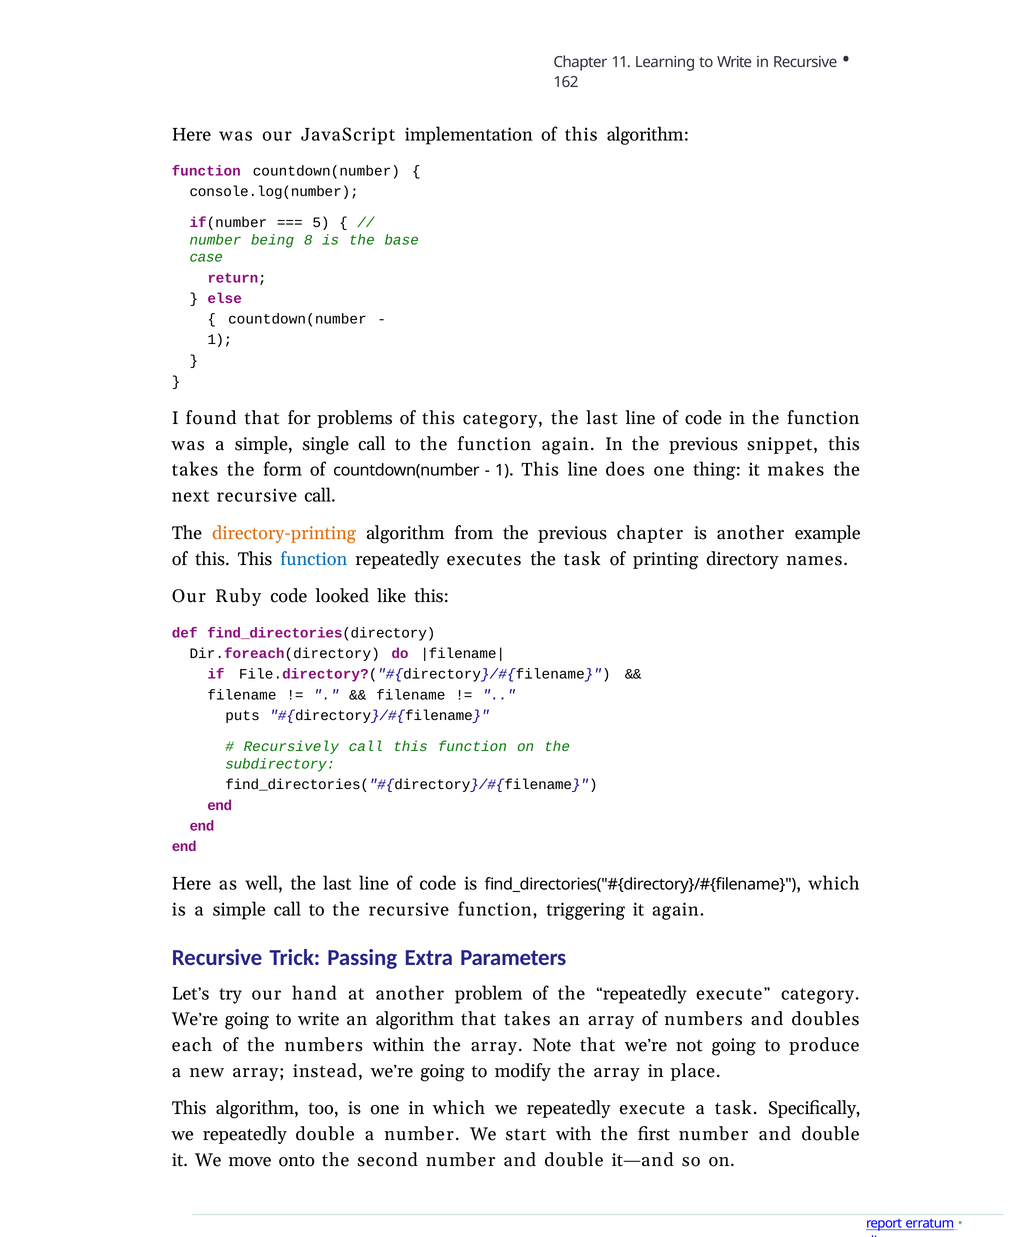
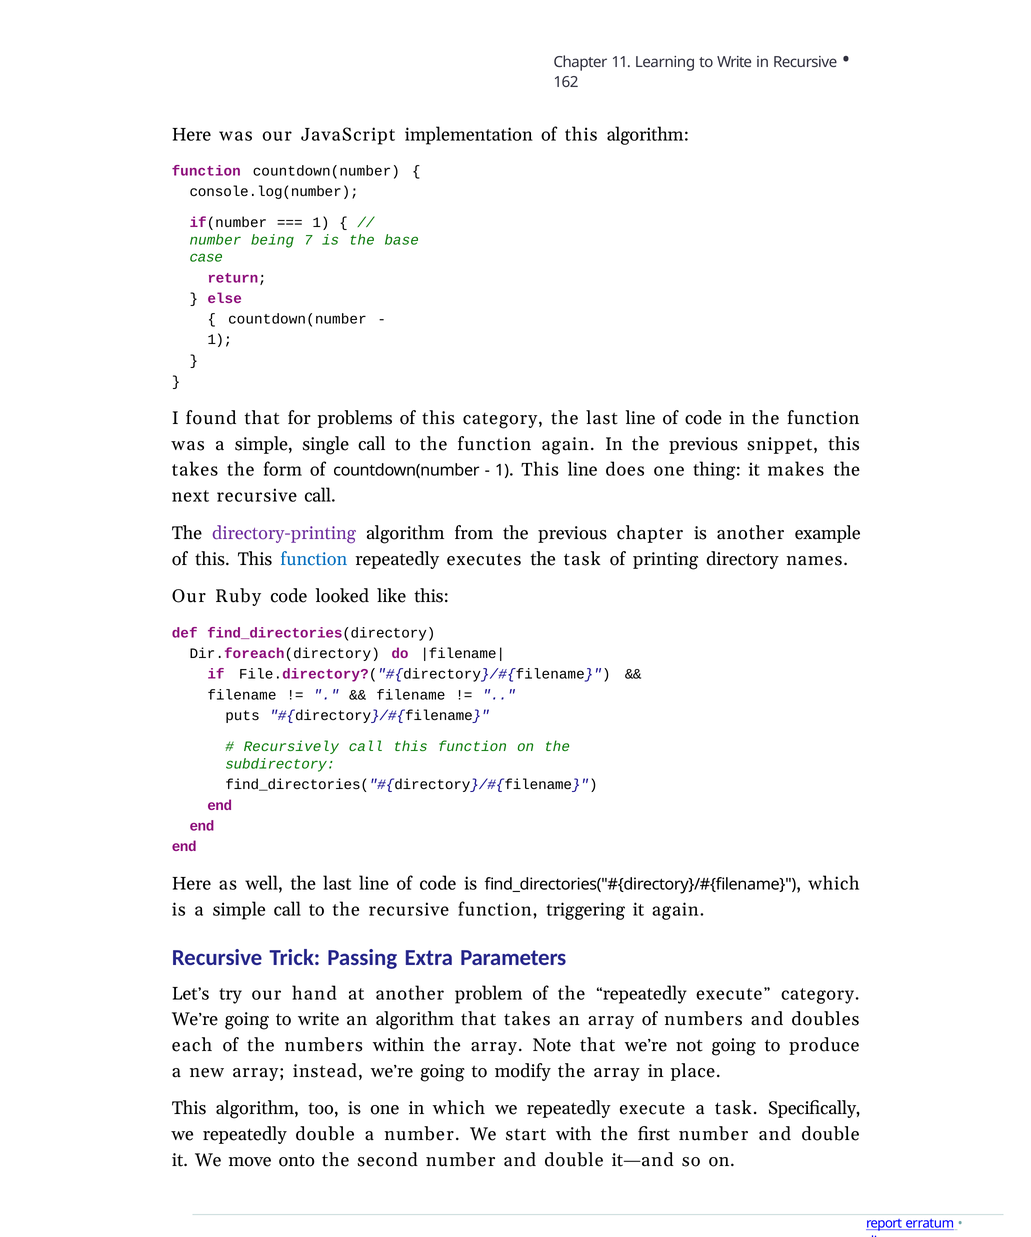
5: 5 -> 1 (321, 223)
8: 8 -> 7 (308, 240)
directory-printing colour: orange -> purple (284, 533)
